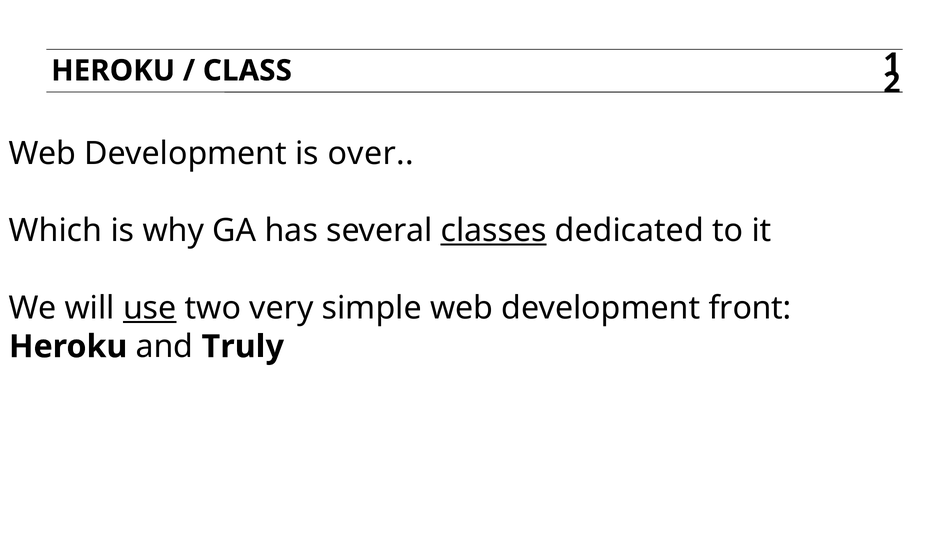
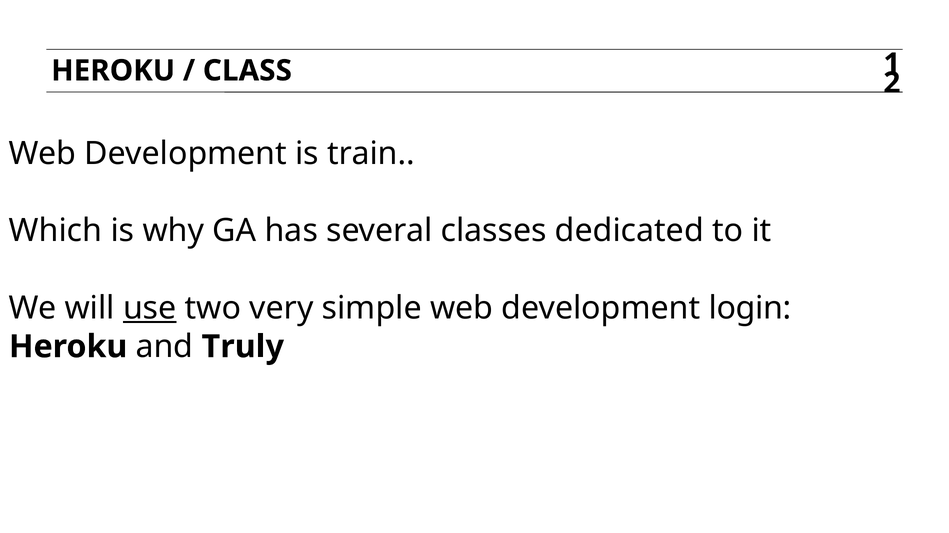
over: over -> train (371, 154)
classes underline: present -> none (494, 231)
front: front -> login (750, 308)
